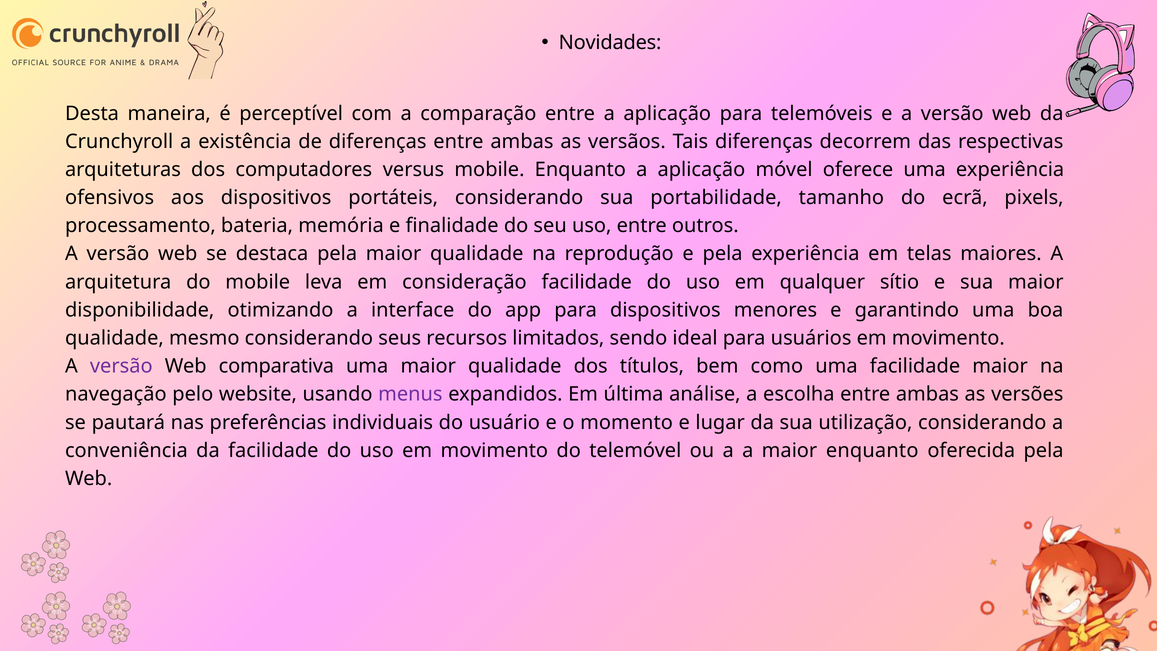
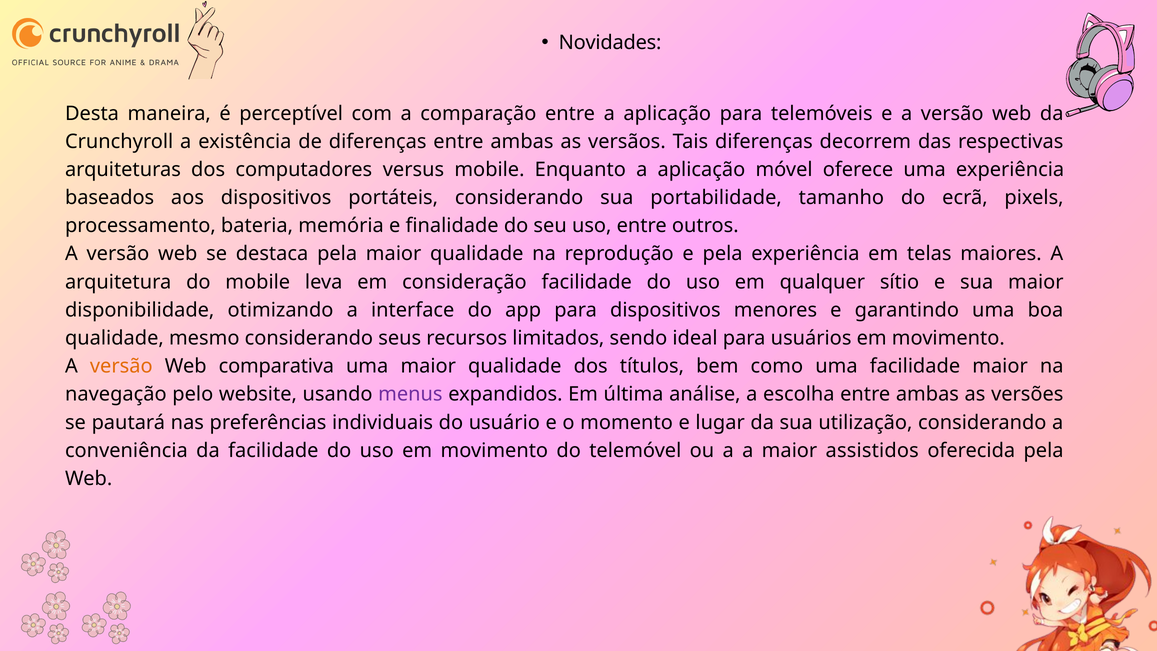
ofensivos: ofensivos -> baseados (110, 198)
versão colour: purple -> orange (121, 366)
maior enquanto: enquanto -> assistidos (872, 450)
